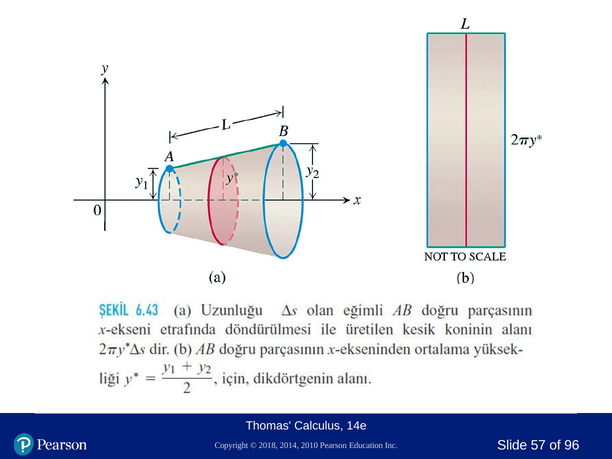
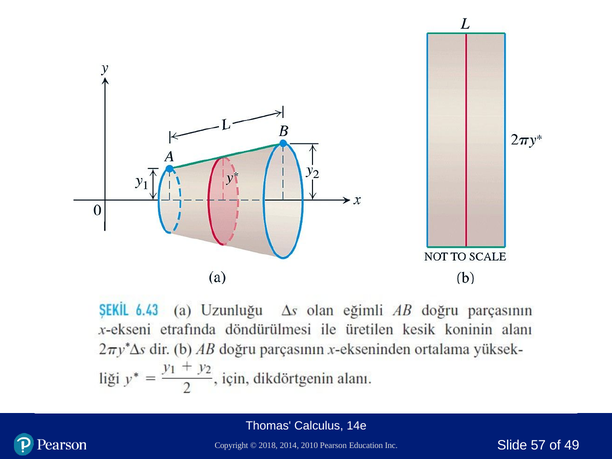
96: 96 -> 49 (572, 445)
